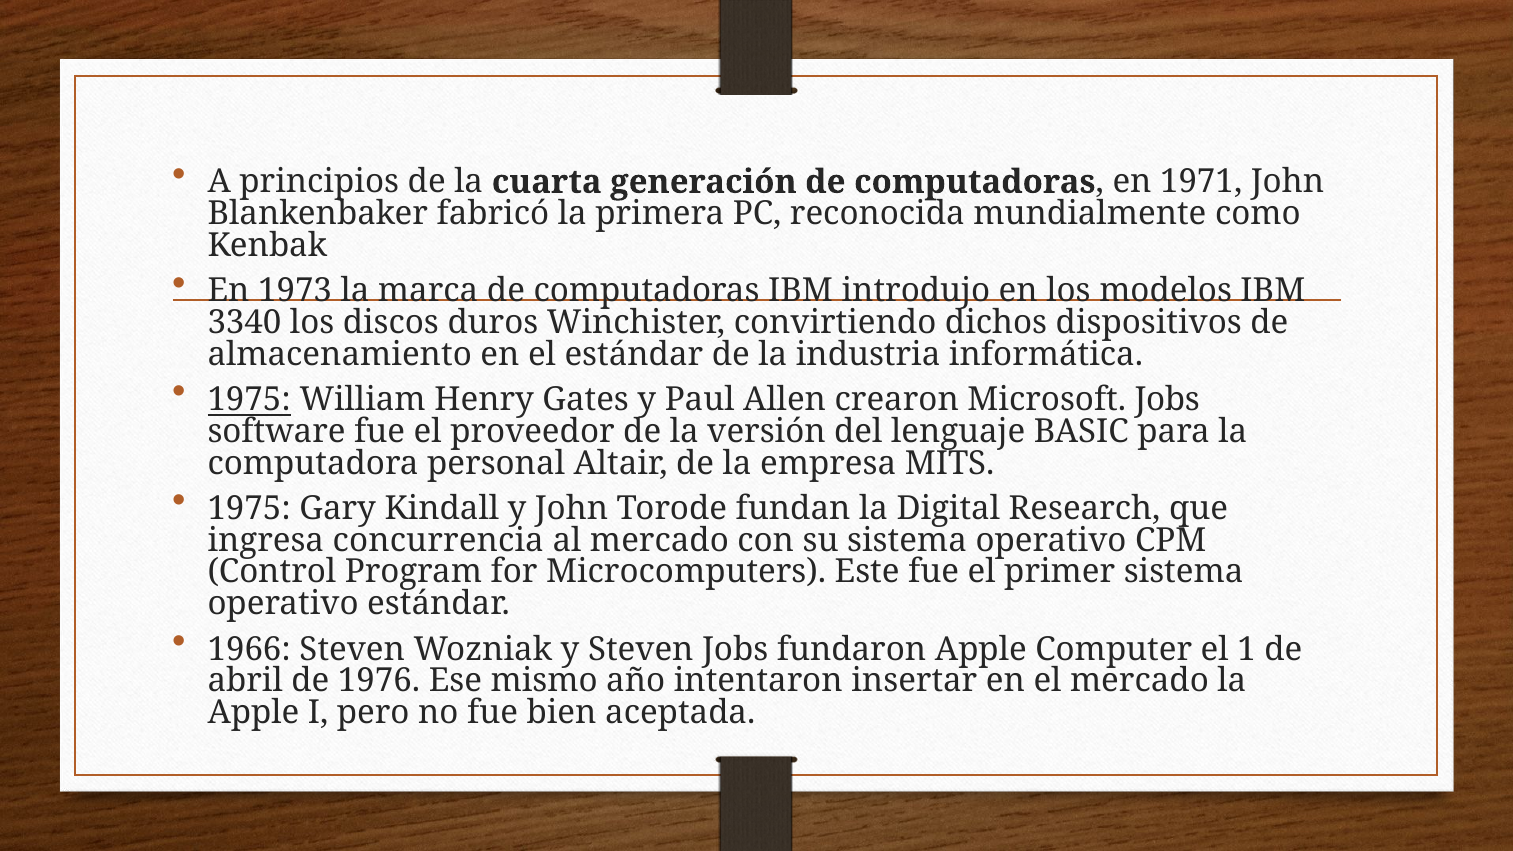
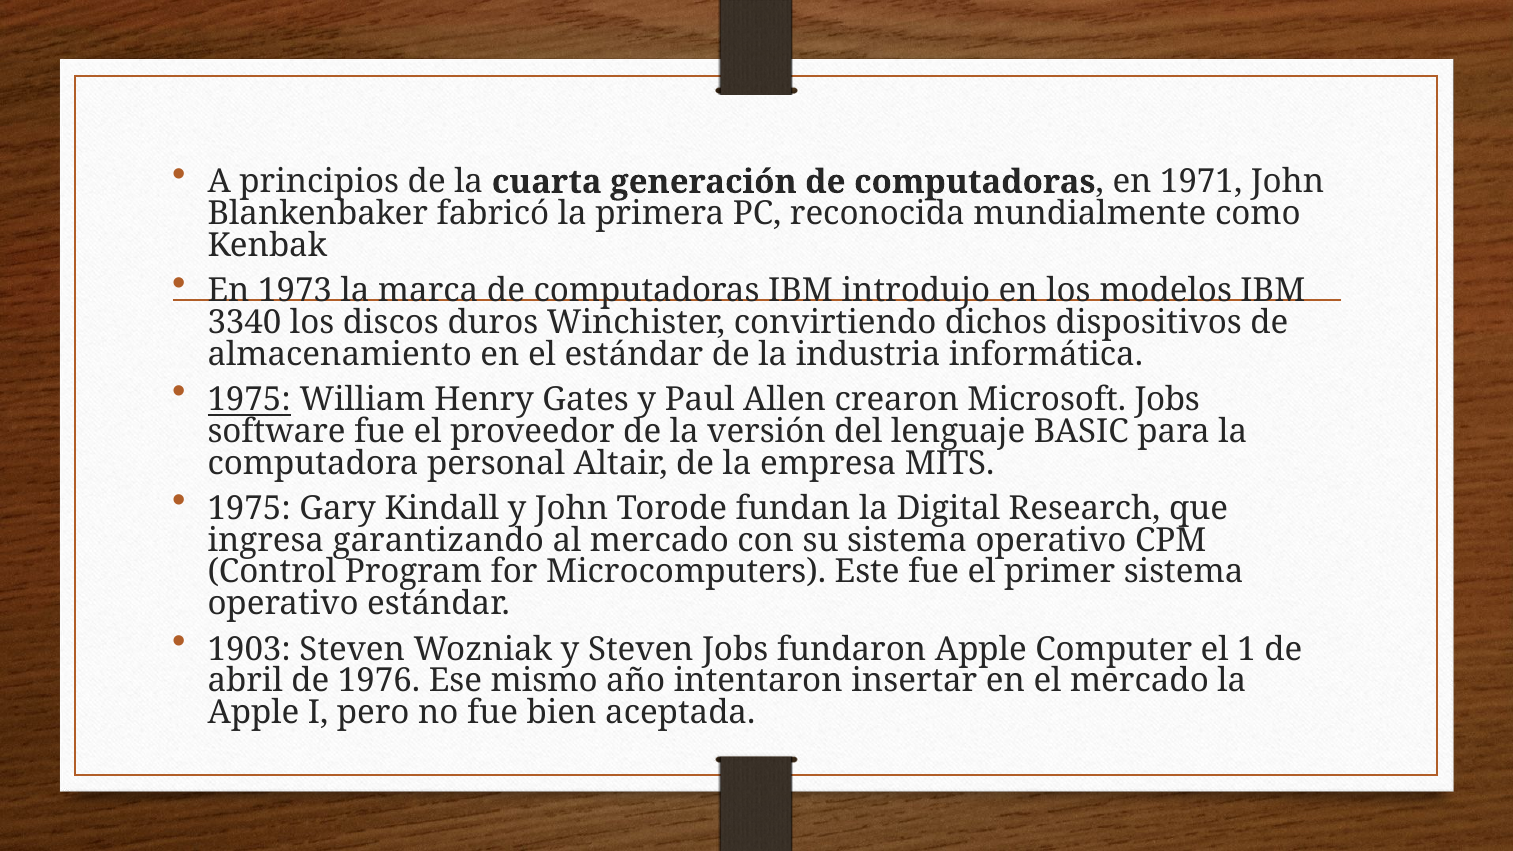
concurrencia: concurrencia -> garantizando (438, 540)
1966: 1966 -> 1903 (249, 649)
